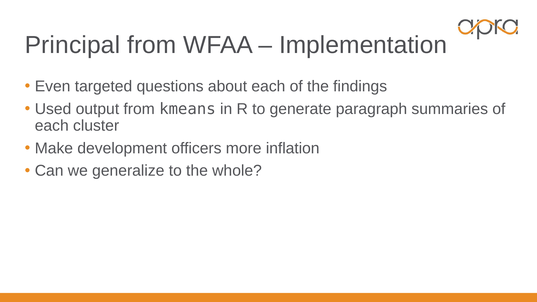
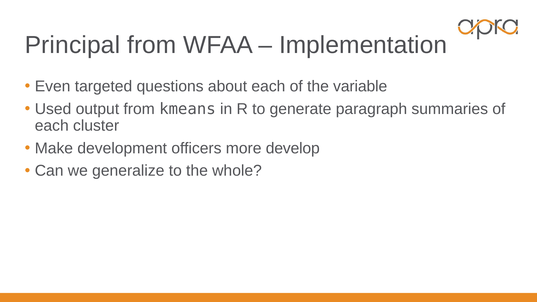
findings: findings -> variable (360, 86)
inflation: inflation -> develop (293, 148)
